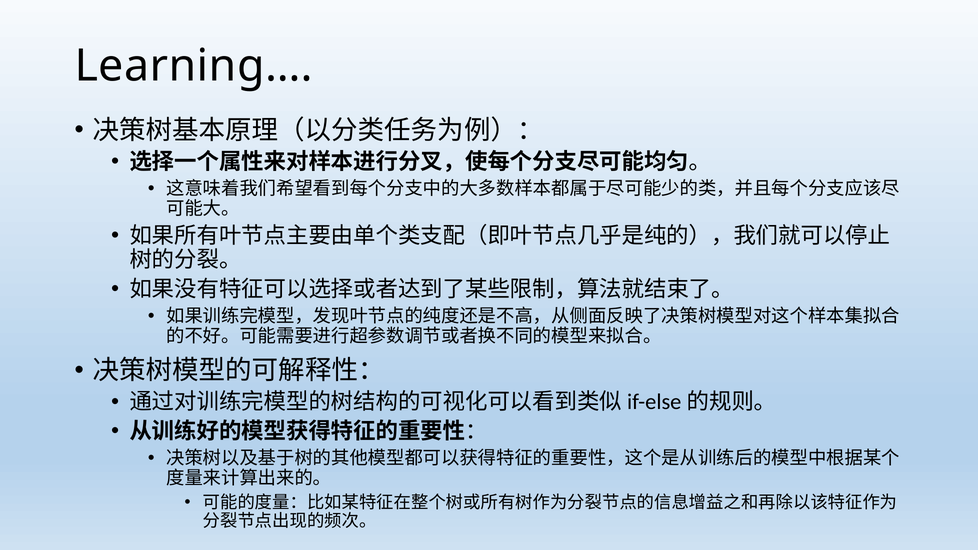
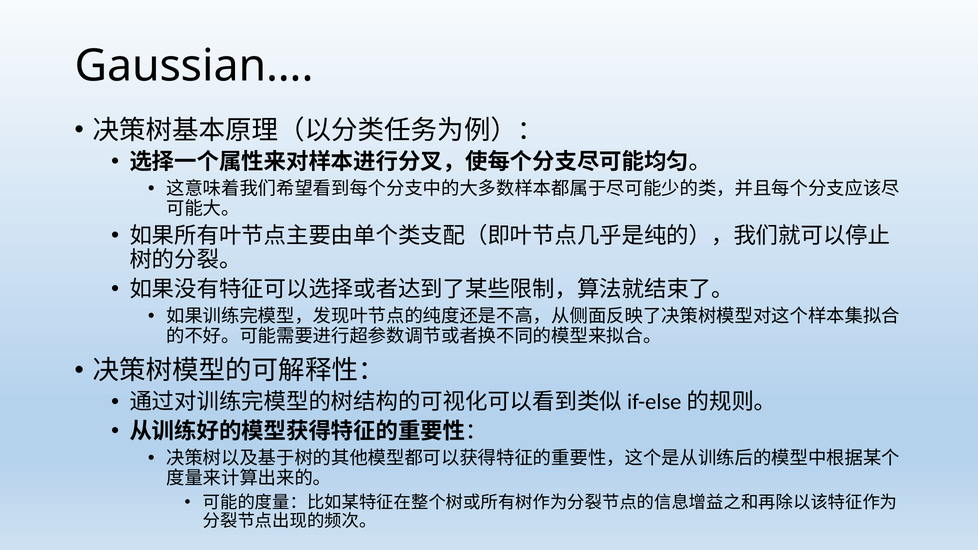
Learning…: Learning… -> Gaussian… (194, 66)
